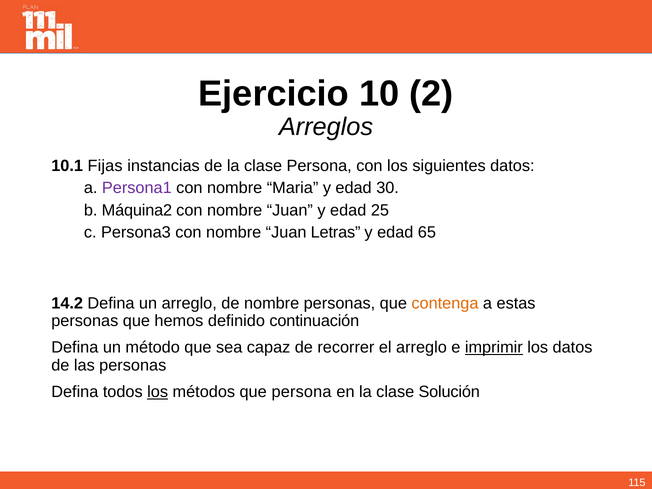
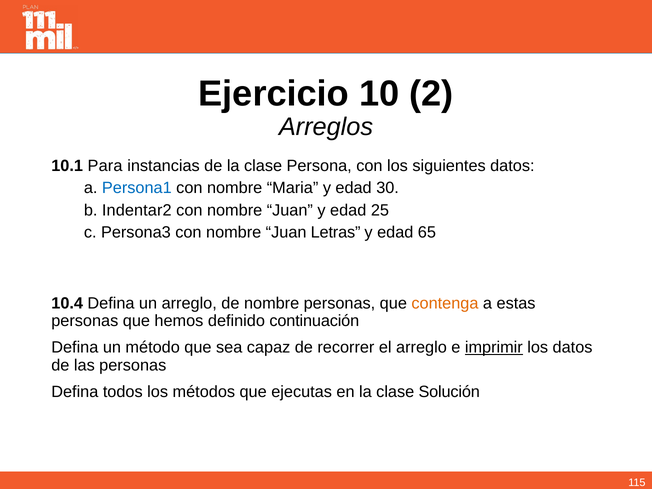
10.1 Fijas: Fijas -> Para (105, 166)
Persona1 colour: purple -> blue (137, 188)
Máquina2: Máquina2 -> Indentar2 (137, 210)
14.2: 14.2 -> 10.4 (67, 303)
los underline: present -> none (158, 392)
que persona: persona -> ejecutas (302, 392)
